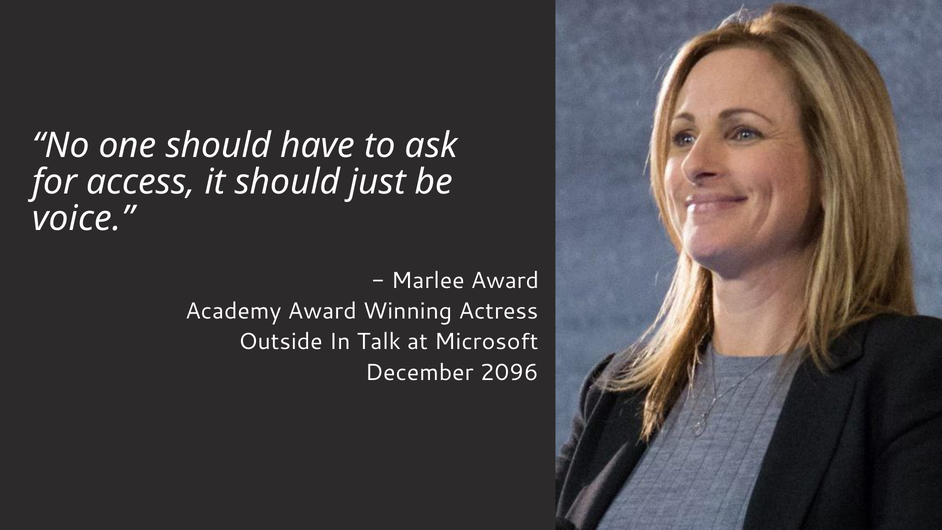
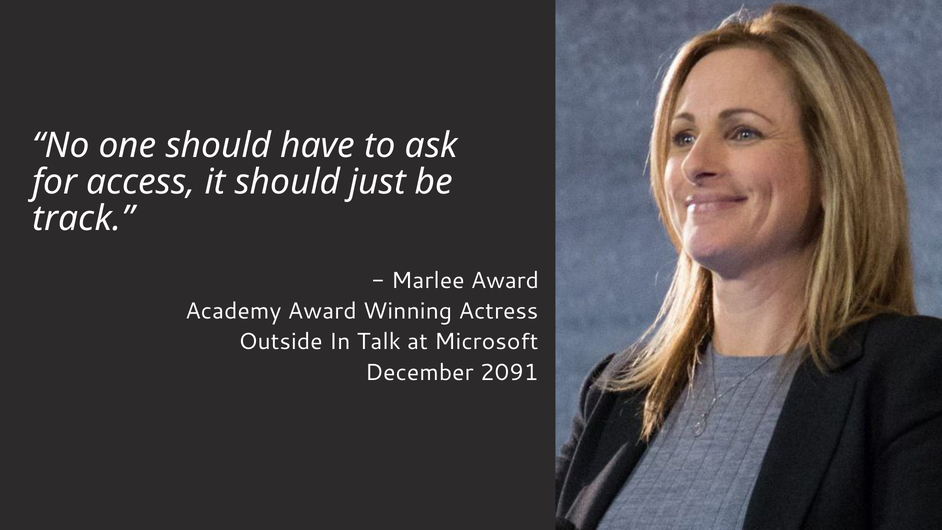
voice: voice -> track (83, 219)
2096: 2096 -> 2091 (509, 372)
